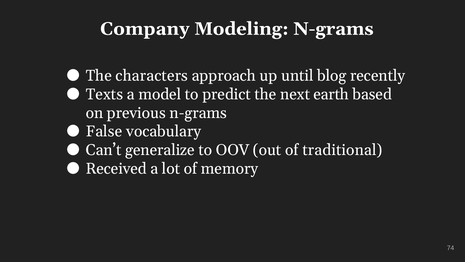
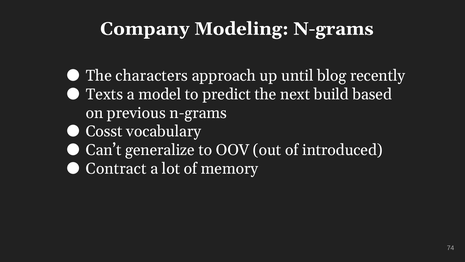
earth: earth -> build (331, 94)
False: False -> Cosst (104, 131)
traditional: traditional -> introduced (343, 150)
Received: Received -> Contract (116, 169)
